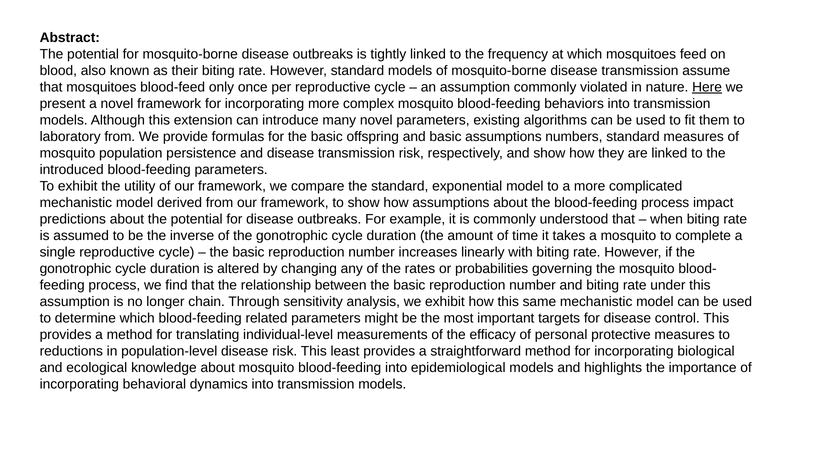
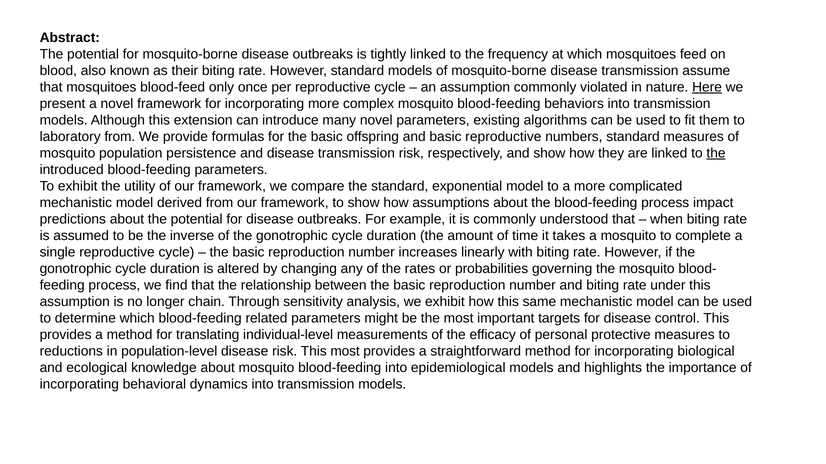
basic assumptions: assumptions -> reproductive (503, 137)
the underline: none -> present (716, 153)
This least: least -> most (345, 351)
